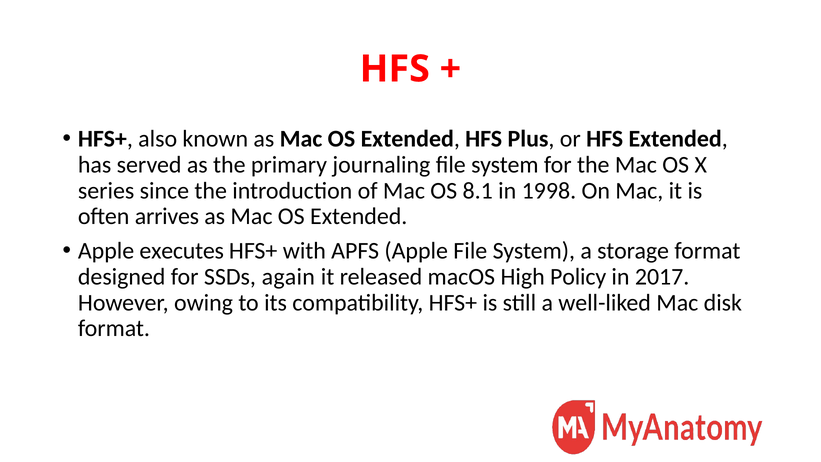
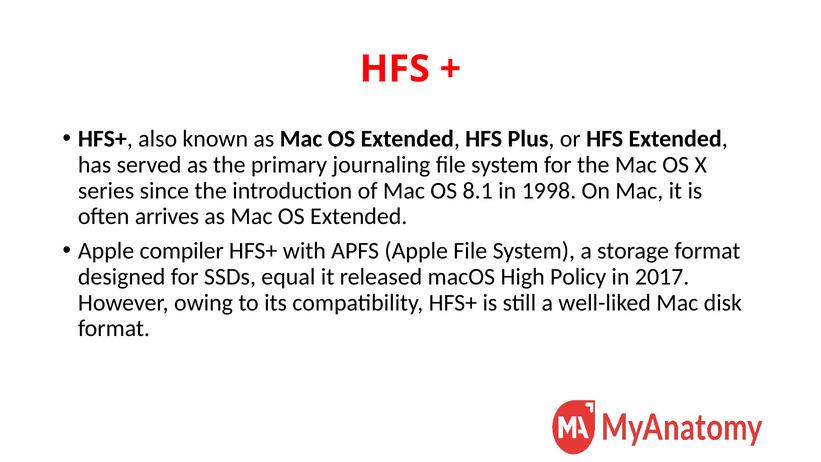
executes: executes -> compiler (182, 251)
again: again -> equal (288, 277)
